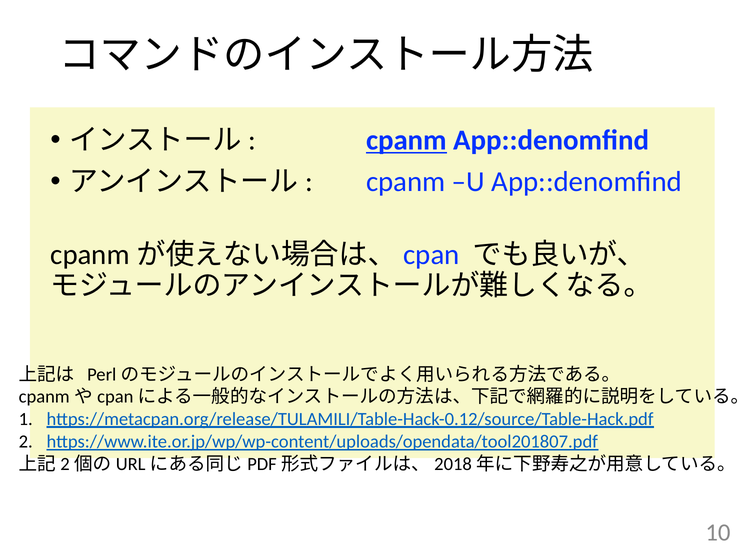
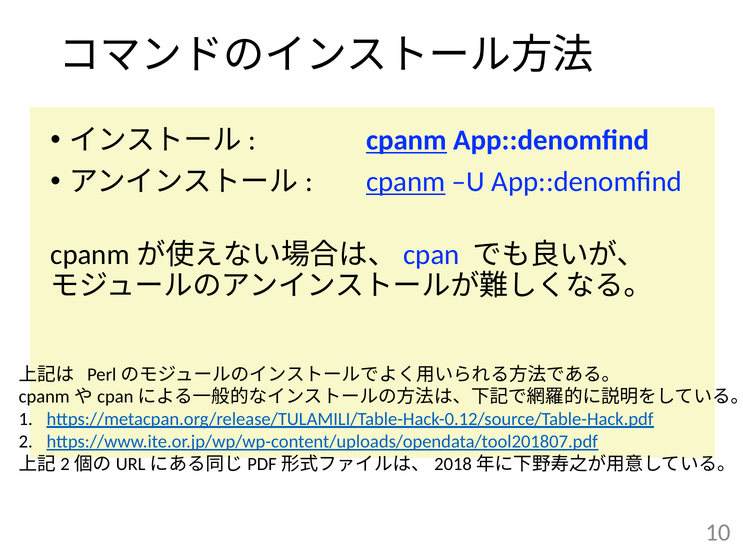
cpanm underline: none -> present (406, 182)
